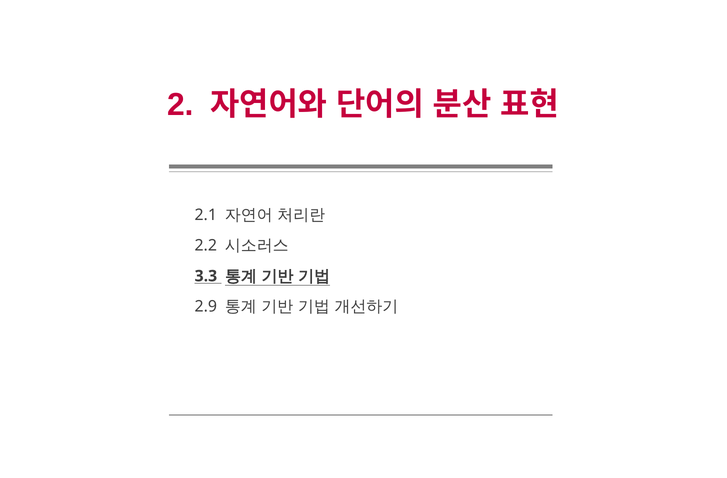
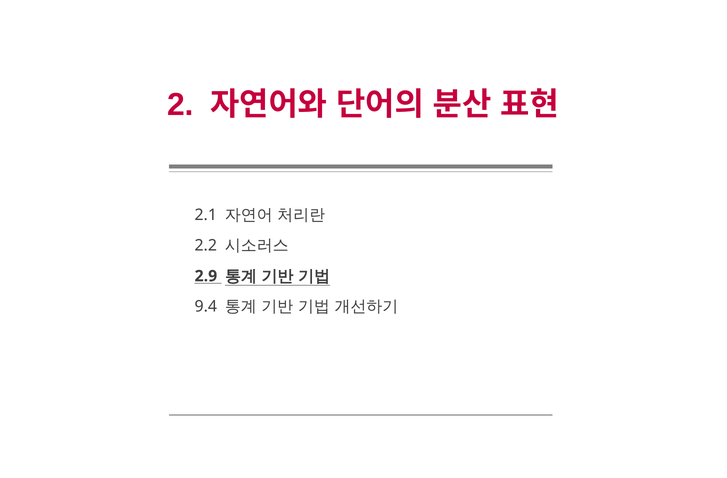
3.3: 3.3 -> 2.9 (206, 276)
2.9: 2.9 -> 9.4 (206, 306)
